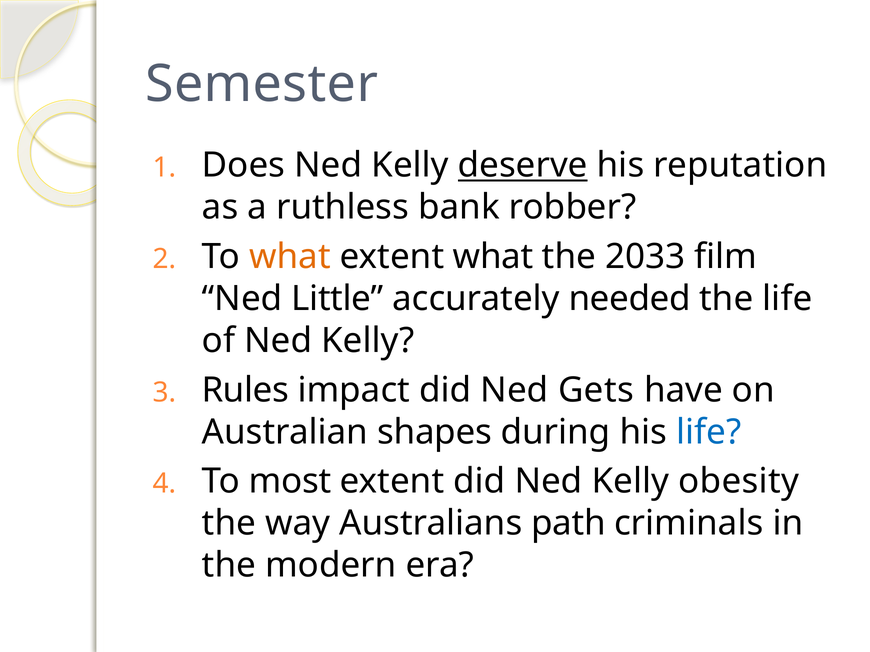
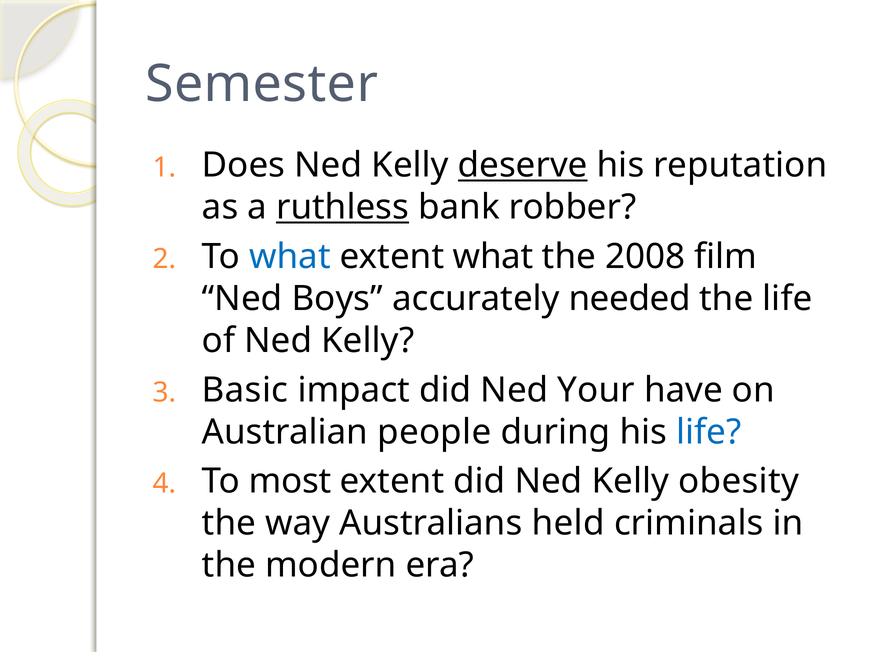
ruthless underline: none -> present (343, 208)
what colour: orange -> blue (290, 257)
2033: 2033 -> 2008 (645, 257)
Little: Little -> Boys (337, 299)
Rules: Rules -> Basic (245, 390)
Gets: Gets -> Your (596, 390)
shapes: shapes -> people (434, 432)
path: path -> held (568, 524)
